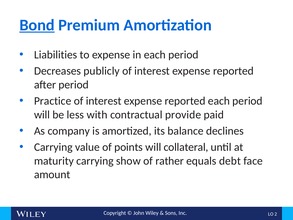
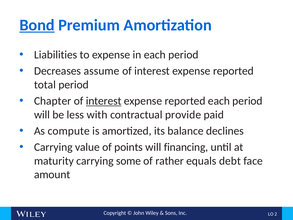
publicly: publicly -> assume (102, 71)
after: after -> total (45, 85)
Practice: Practice -> Chapter (53, 101)
interest underline: none -> present (104, 101)
company: company -> compute (69, 131)
collateral: collateral -> financing (186, 147)
show: show -> some (129, 161)
